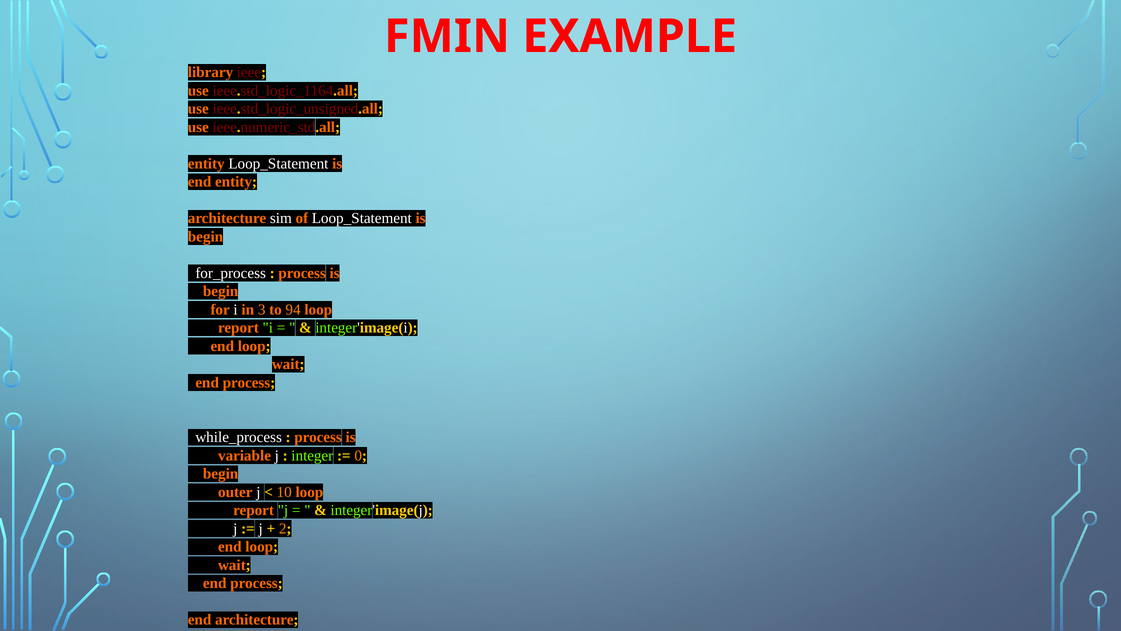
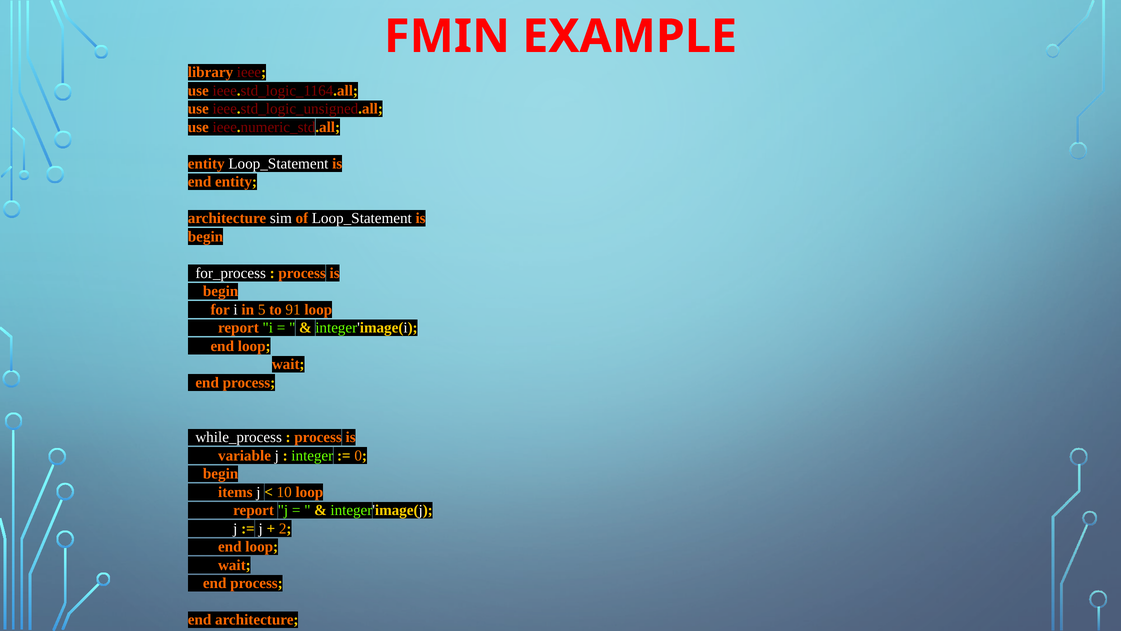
3: 3 -> 5 (262, 309)
94: 94 -> 91 (293, 309)
outer: outer -> items (235, 492)
